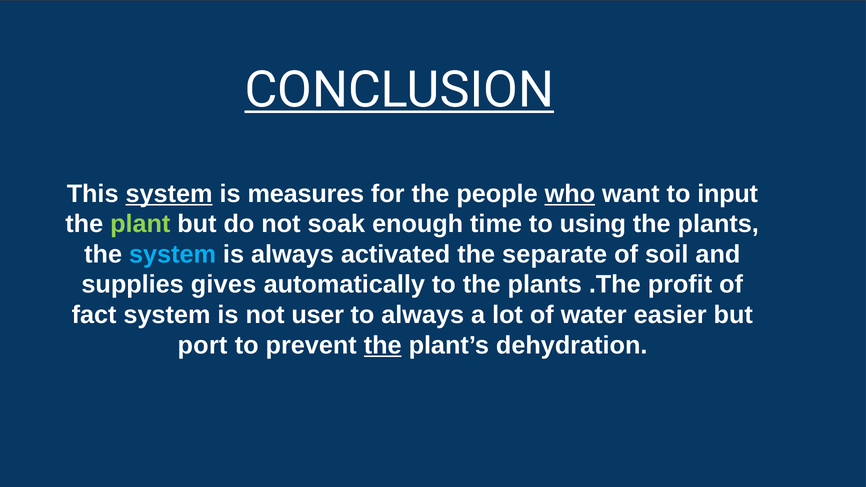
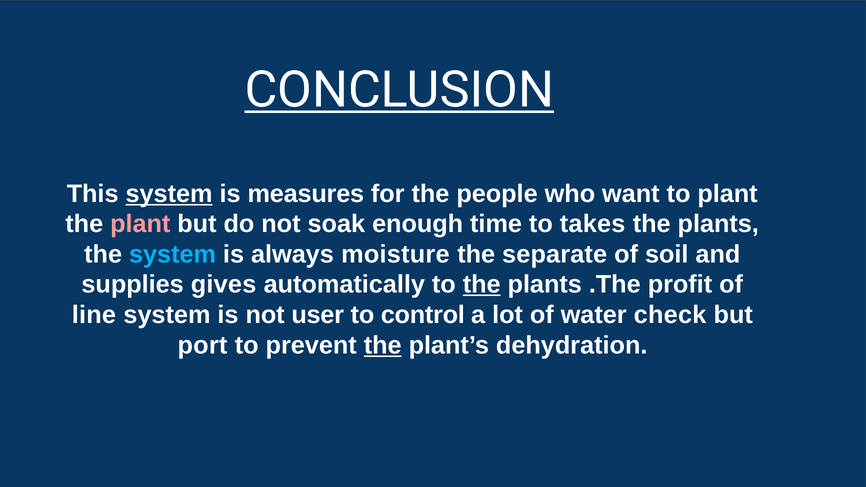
who underline: present -> none (570, 194)
to input: input -> plant (728, 194)
plant colour: light green -> pink (140, 224)
using: using -> takes (593, 224)
activated: activated -> moisture (395, 254)
the underline: none -> present (482, 285)
fact: fact -> line (94, 315)
to always: always -> control (423, 315)
easier: easier -> check (670, 315)
